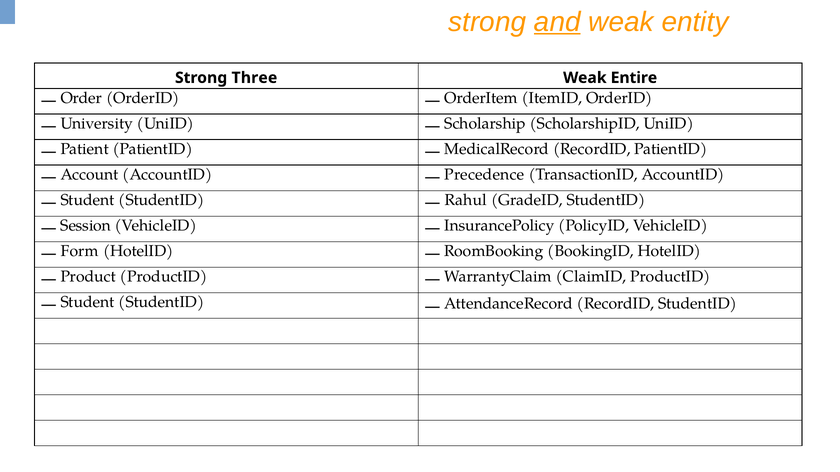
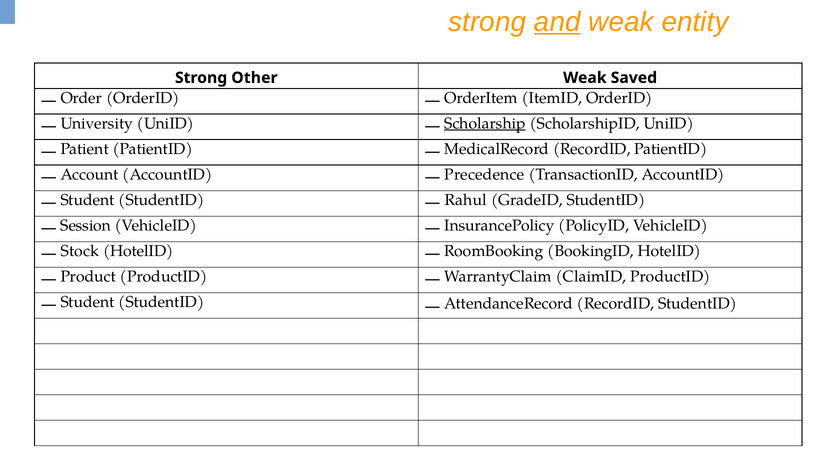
Three: Three -> Other (254, 78)
Entire: Entire -> Saved (634, 78)
Scholarship underline: none -> present (485, 124)
Form: Form -> Stock (80, 251)
